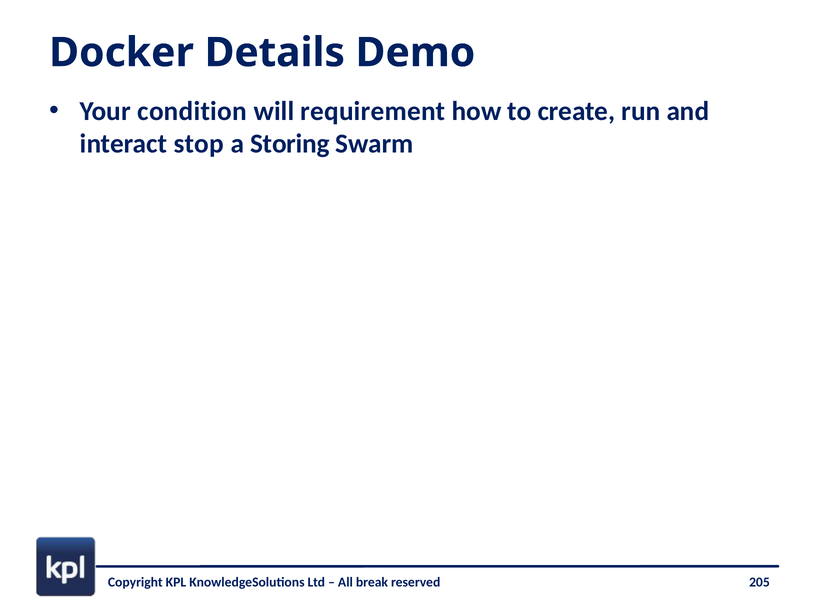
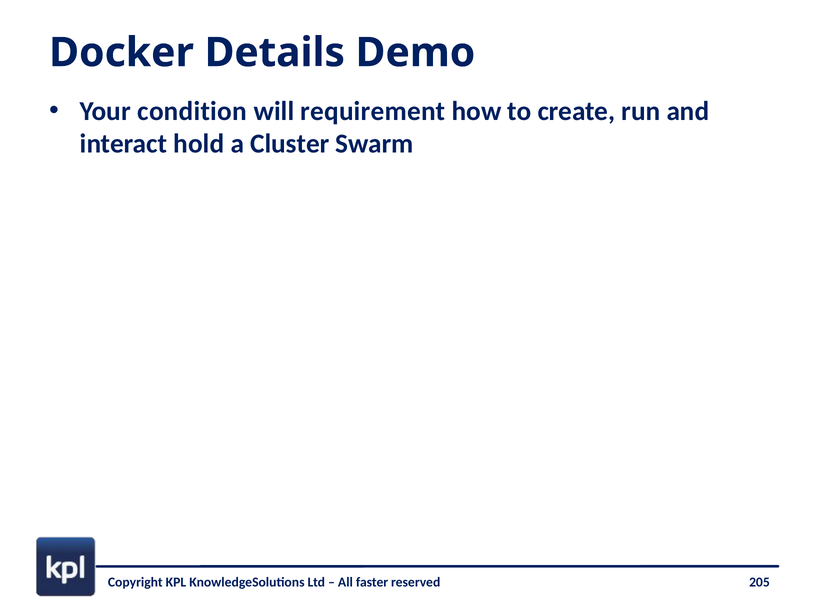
stop: stop -> hold (199, 144)
Storing: Storing -> Cluster (290, 144)
break: break -> faster (372, 582)
